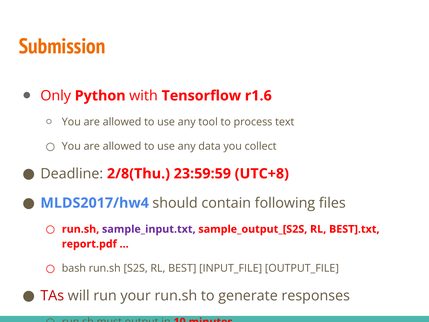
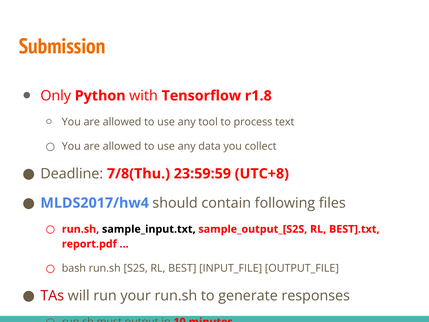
r1.6: r1.6 -> r1.8 (258, 96)
2/8(Thu: 2/8(Thu -> 7/8(Thu (138, 174)
sample_input.txt colour: purple -> black (149, 229)
